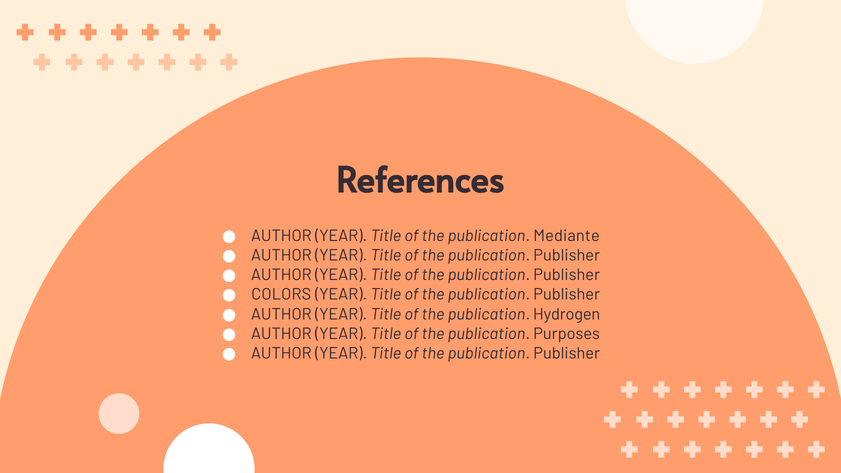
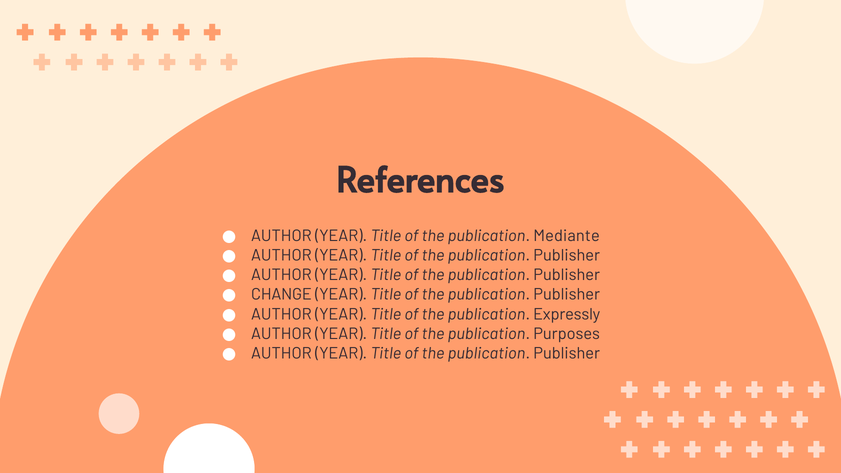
COLORS: COLORS -> CHANGE (281, 295)
Hydrogen: Hydrogen -> Expressly (567, 314)
